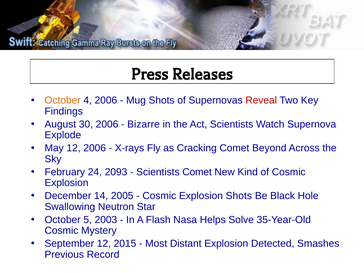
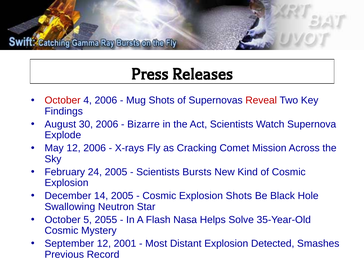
October colour: orange -> red (63, 100)
Beyond: Beyond -> Mission (269, 148)
24 2093: 2093 -> 2005 (116, 172)
Scientists Comet: Comet -> Bursts (197, 172)
2003: 2003 -> 2055 (106, 220)
2015: 2015 -> 2001 (125, 244)
